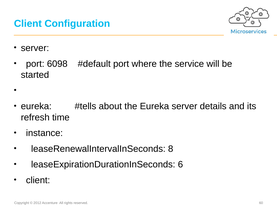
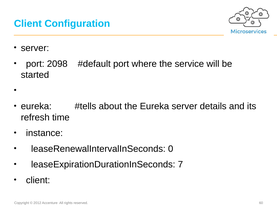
6098: 6098 -> 2098 (57, 64)
8: 8 -> 0 (171, 149)
6: 6 -> 7 (180, 164)
